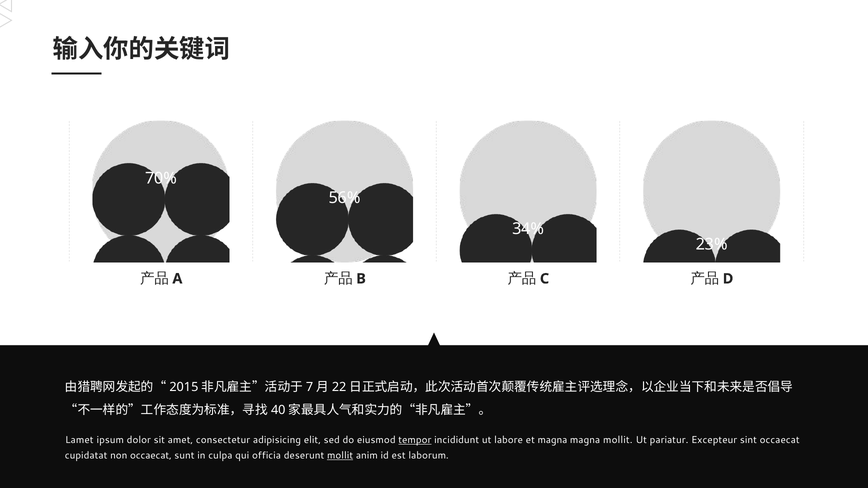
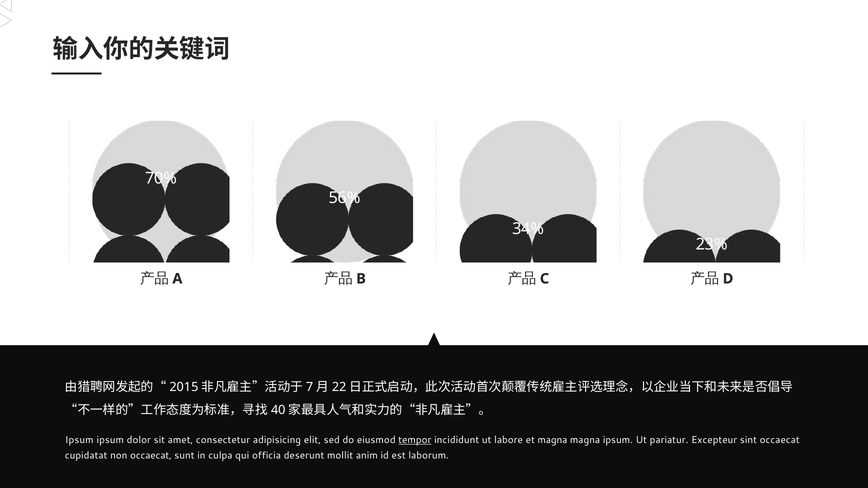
Lamet: Lamet -> Ipsum (79, 440)
magna mollit: mollit -> ipsum (618, 440)
mollit underline: present -> none (340, 456)
